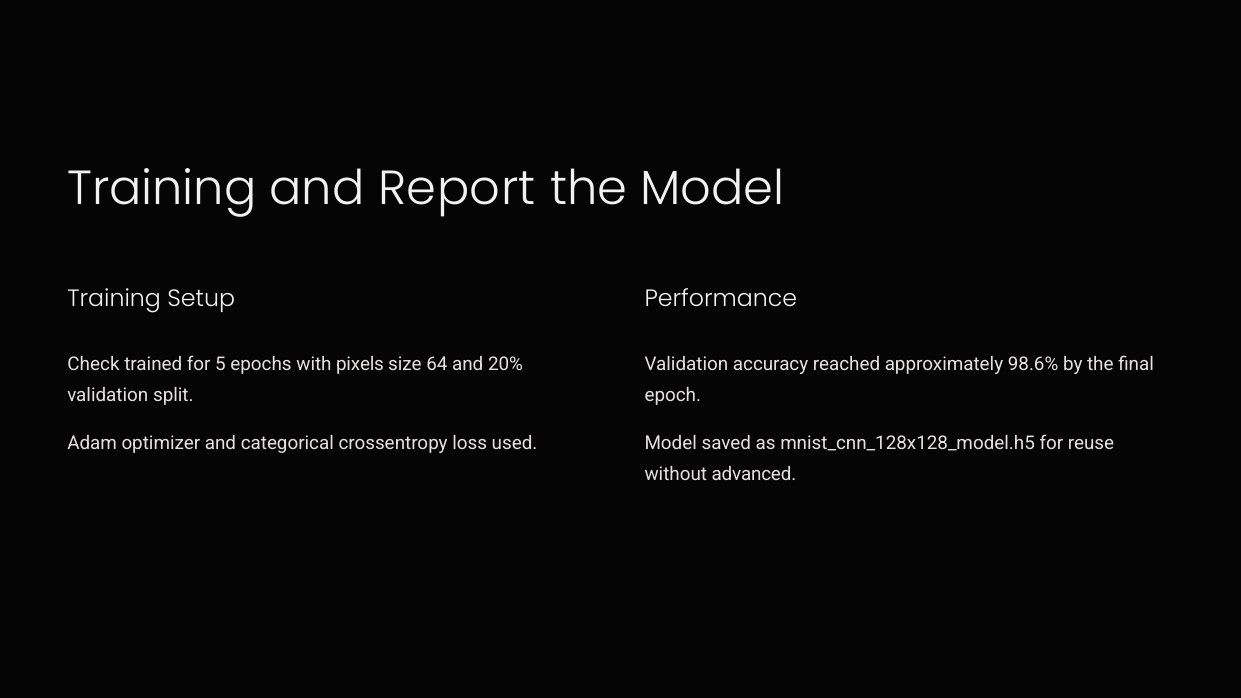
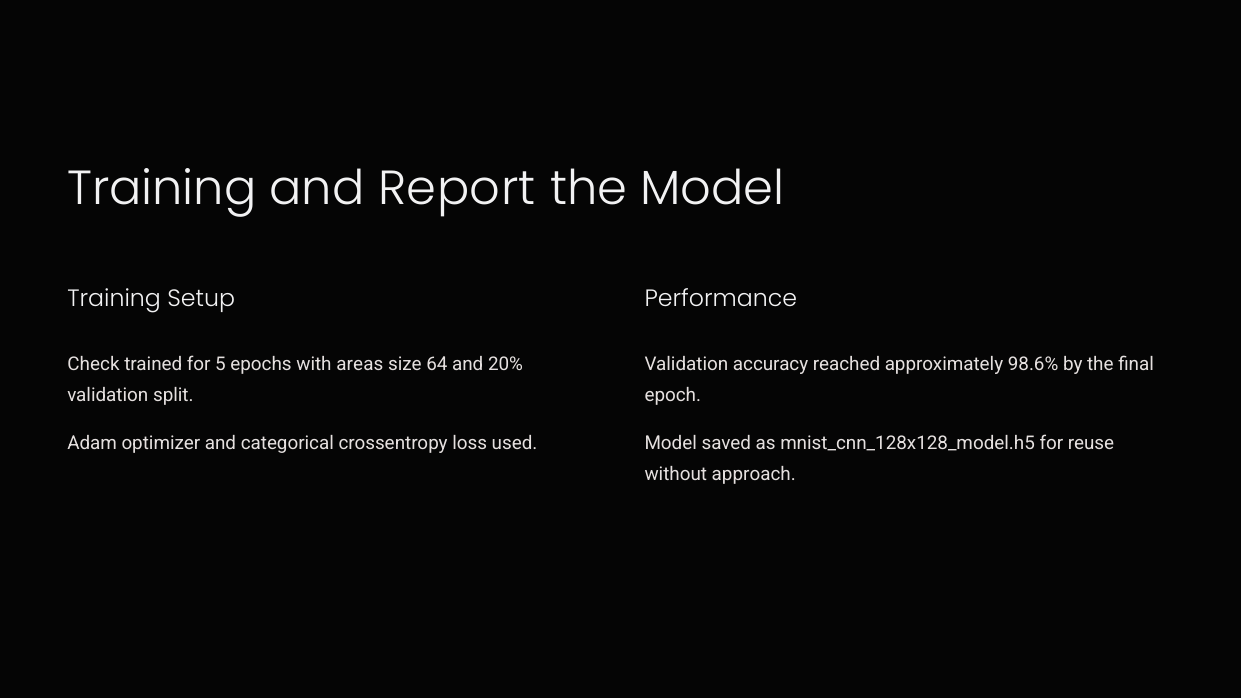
pixels: pixels -> areas (360, 365)
advanced: advanced -> approach (754, 474)
